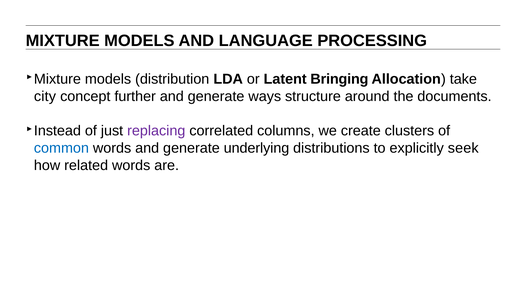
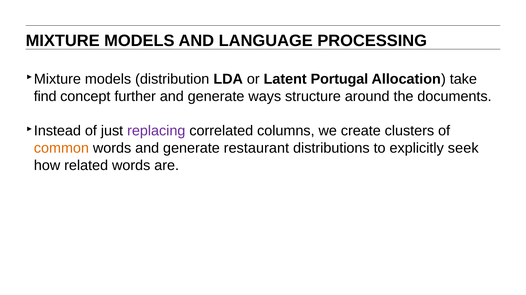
Bringing: Bringing -> Portugal (339, 79)
city: city -> find (45, 96)
common colour: blue -> orange (61, 148)
underlying: underlying -> restaurant (256, 148)
